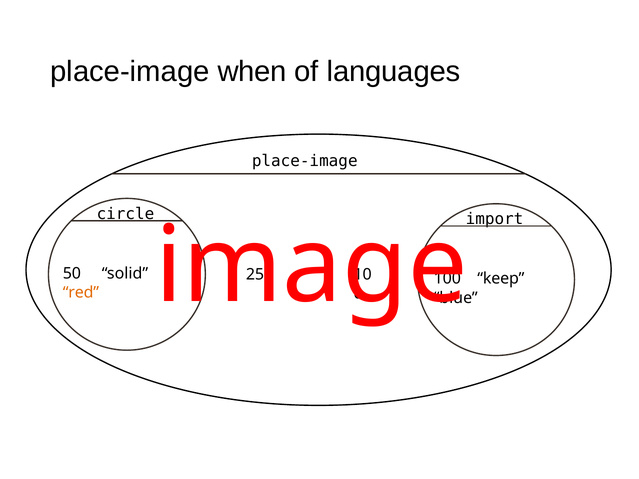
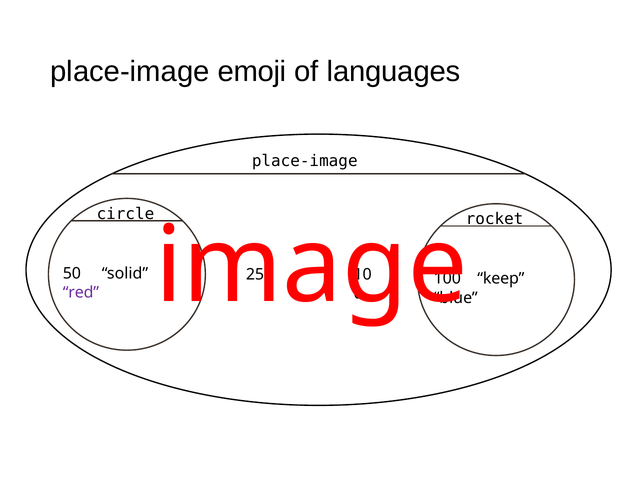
when: when -> emoji (252, 72)
import: import -> rocket (495, 219)
red colour: orange -> purple (81, 293)
